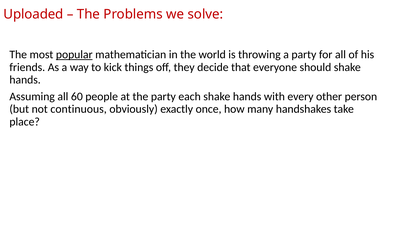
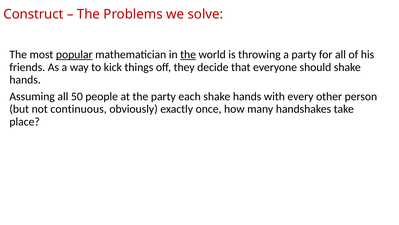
Uploaded: Uploaded -> Construct (33, 14)
the underline: none -> present (188, 54)
60: 60 -> 50 (77, 96)
